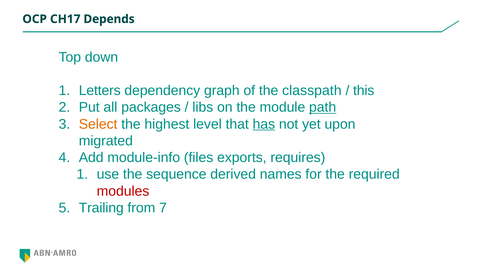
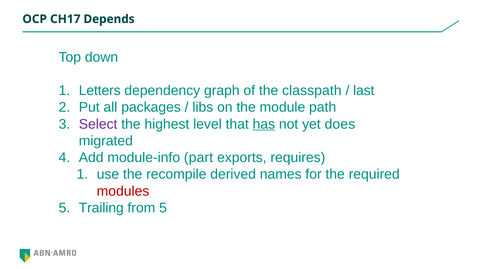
this: this -> last (364, 91)
path underline: present -> none (323, 107)
Select colour: orange -> purple (98, 124)
upon: upon -> does (340, 124)
files: files -> part (199, 157)
sequence: sequence -> recompile (176, 174)
from 7: 7 -> 5 (163, 208)
